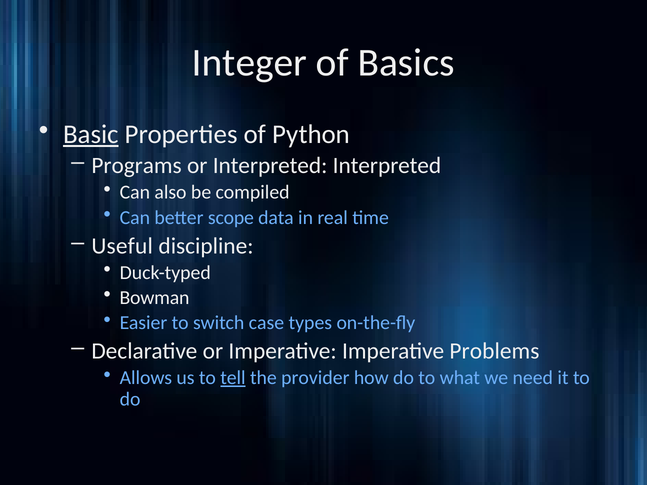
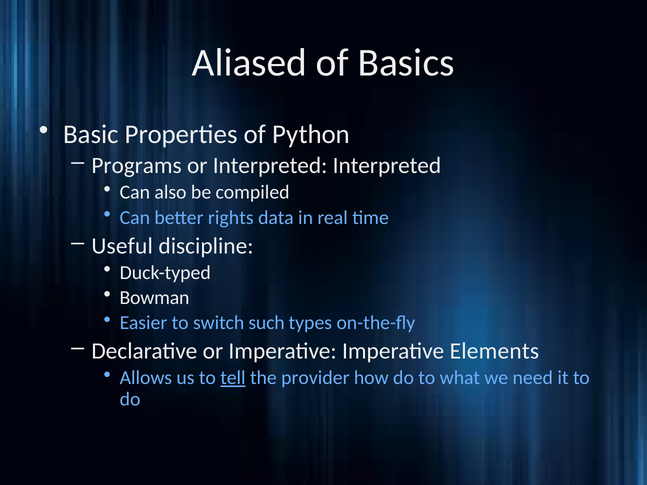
Integer: Integer -> Aliased (249, 63)
Basic underline: present -> none (91, 135)
scope: scope -> rights (231, 218)
case: case -> such (267, 323)
Problems: Problems -> Elements (494, 351)
